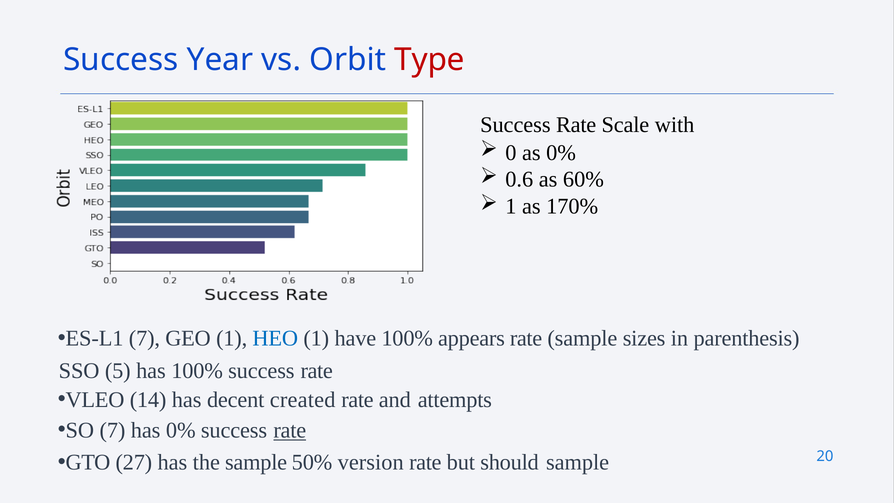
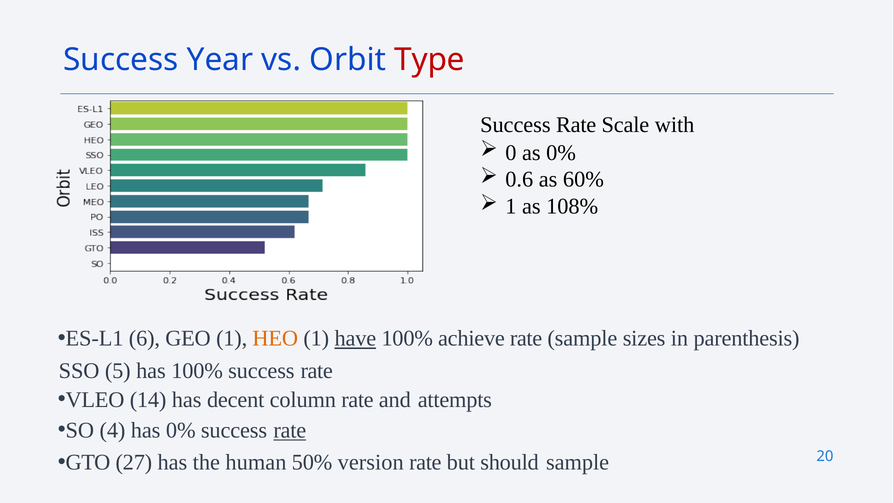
170%: 170% -> 108% (572, 206)
ES-L1 7: 7 -> 6 (144, 338)
HEO colour: blue -> orange (275, 338)
have underline: none -> present (355, 338)
appears: appears -> achieve (471, 338)
created: created -> column (303, 400)
SO 7: 7 -> 4 (113, 430)
the sample: sample -> human (256, 462)
